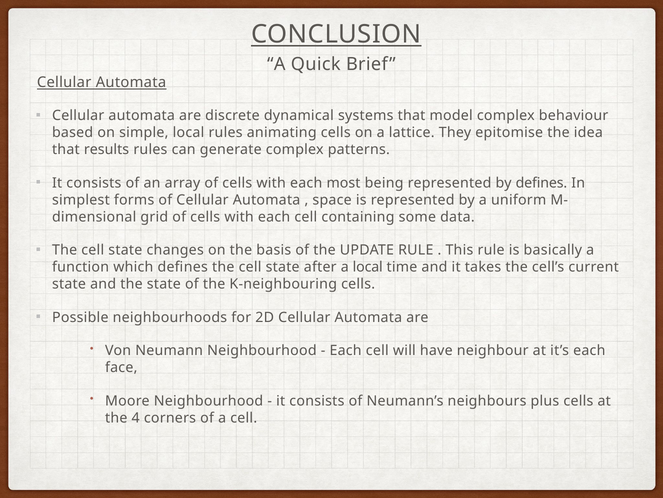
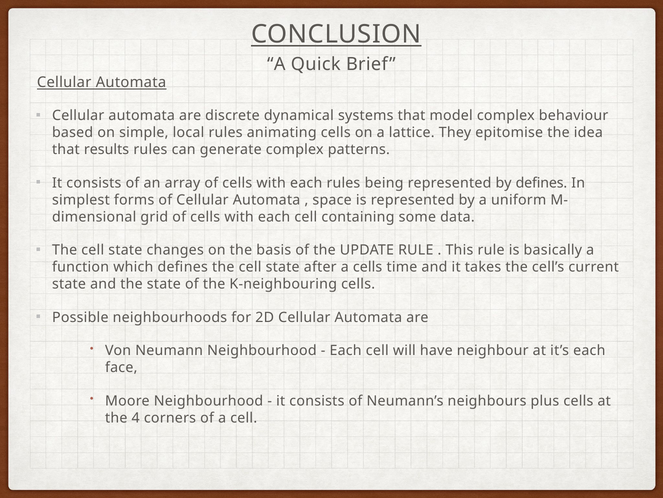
each most: most -> rules (343, 183)
a local: local -> cells (368, 267)
